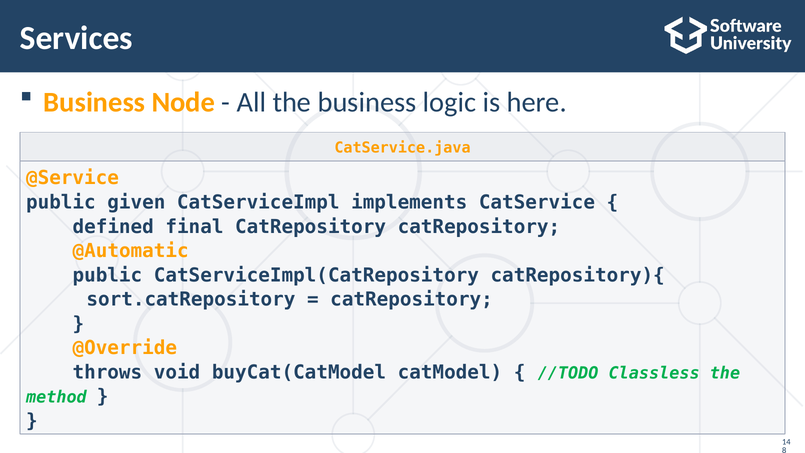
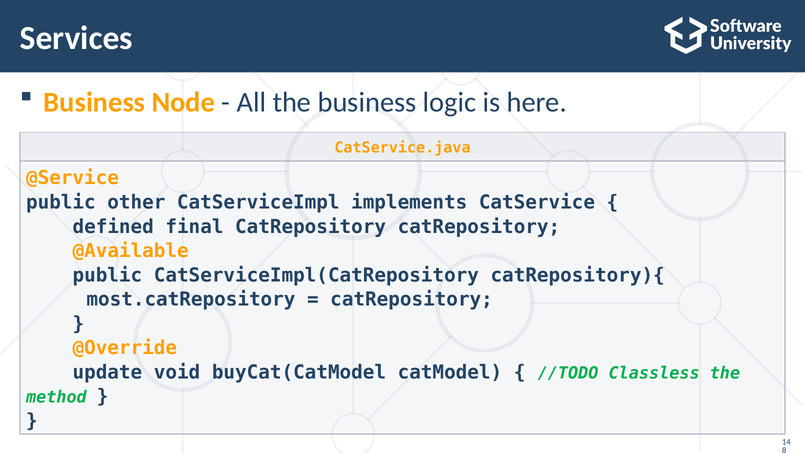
given: given -> other (136, 202)
@Automatic: @Automatic -> @Available (131, 251)
sort.catRepository: sort.catRepository -> most.catRepository (191, 299)
throws: throws -> update (107, 372)
